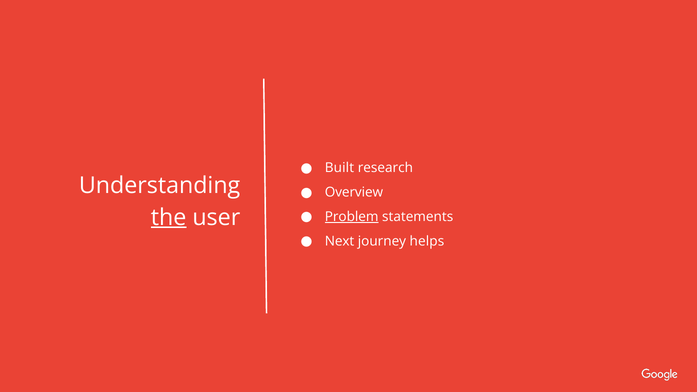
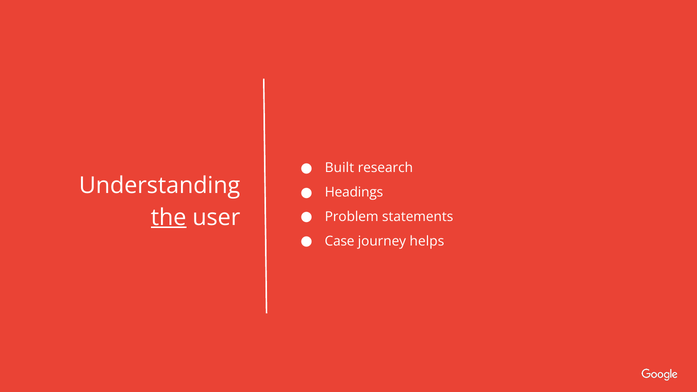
Overview: Overview -> Headings (354, 192)
Problem underline: present -> none (352, 217)
Next: Next -> Case (340, 241)
